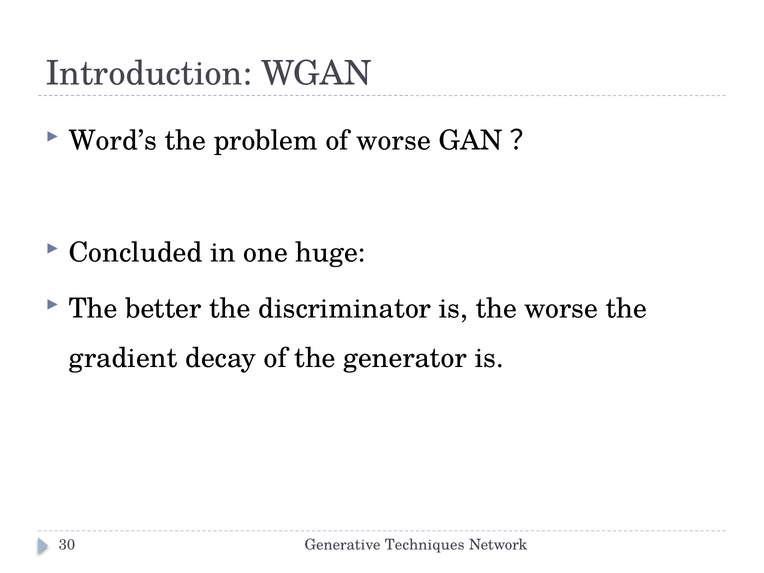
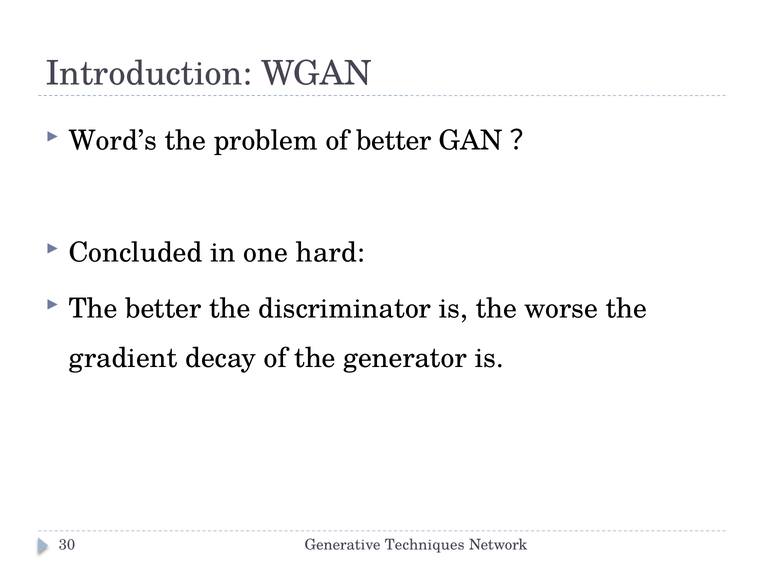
of worse: worse -> better (394, 141)
huge: huge -> hard (330, 253)
